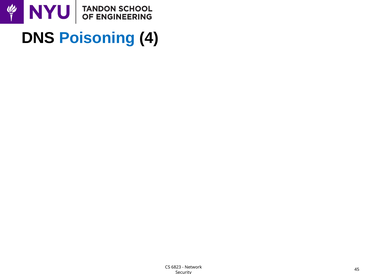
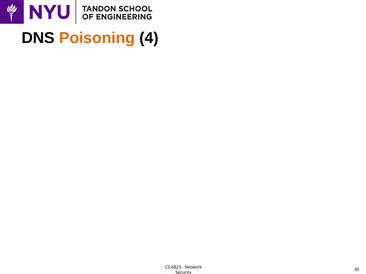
Poisoning colour: blue -> orange (97, 38)
